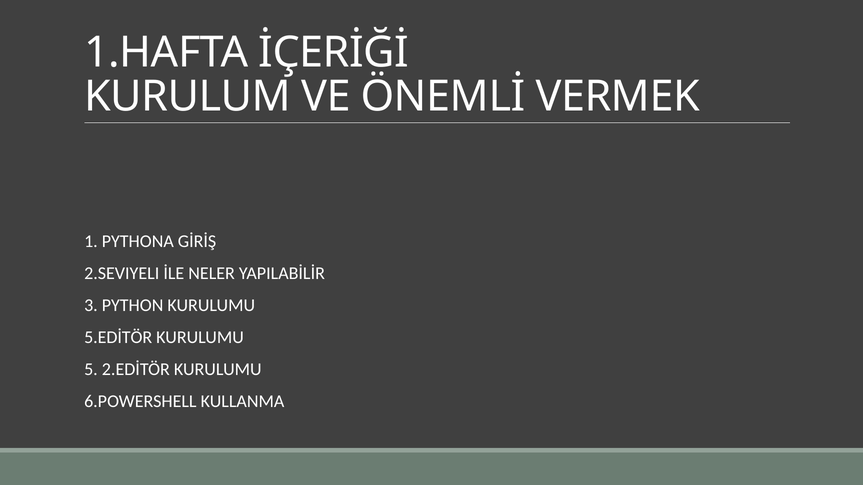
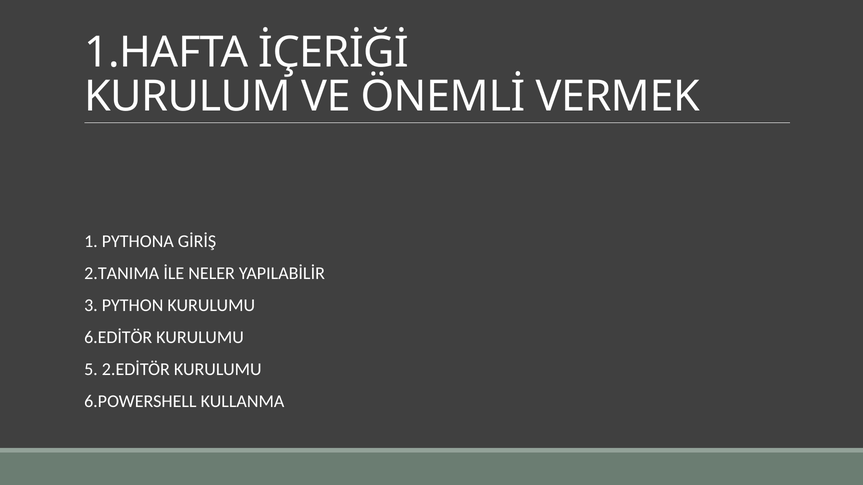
2.SEVIYELI: 2.SEVIYELI -> 2.TANIMA (122, 274)
5.EDİTÖR: 5.EDİTÖR -> 6.EDİTÖR (118, 338)
